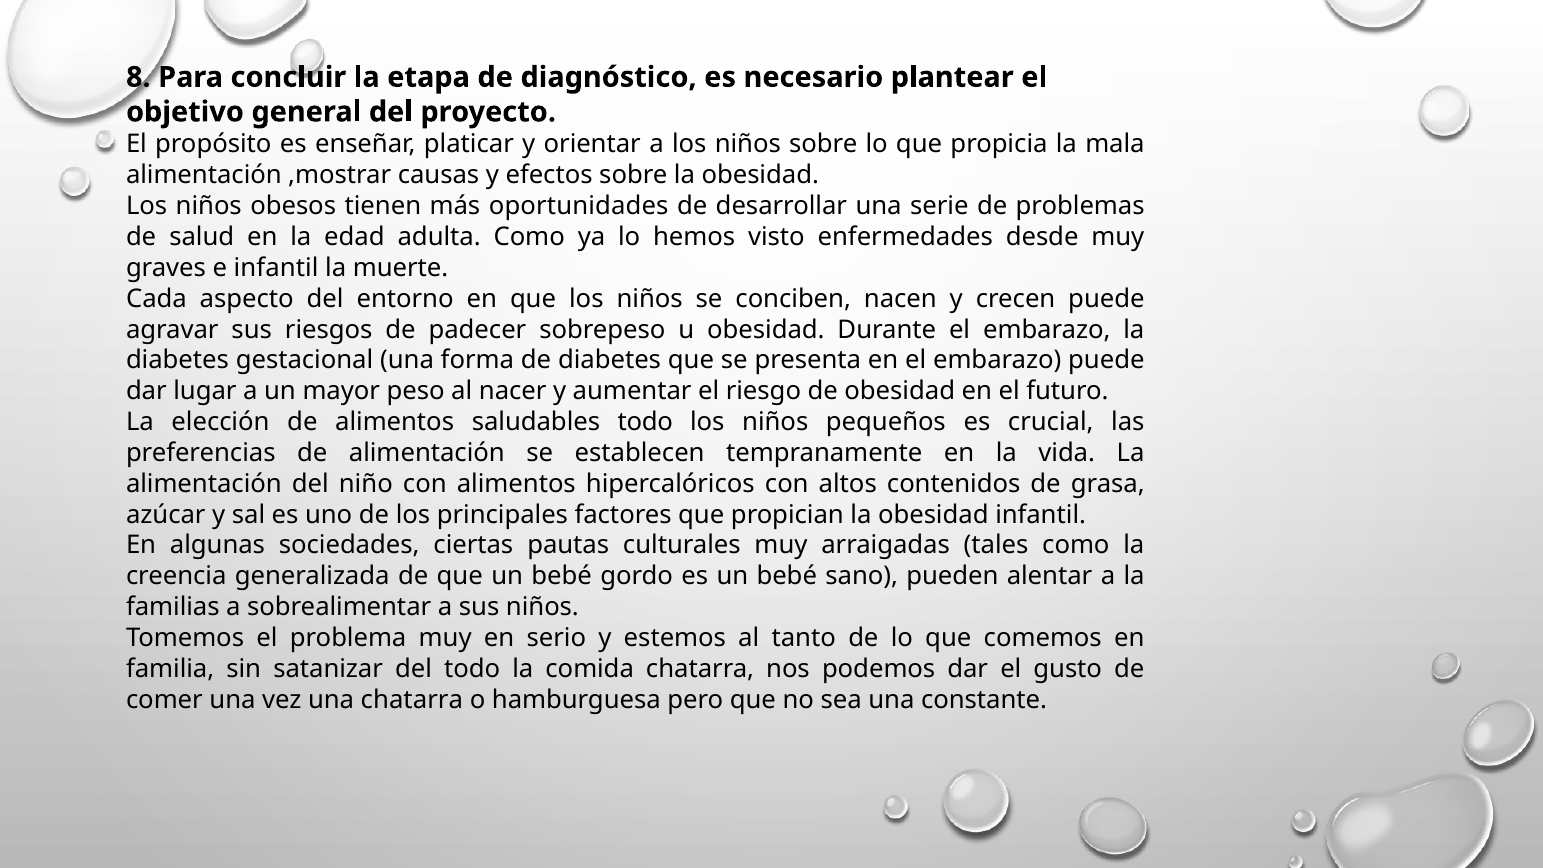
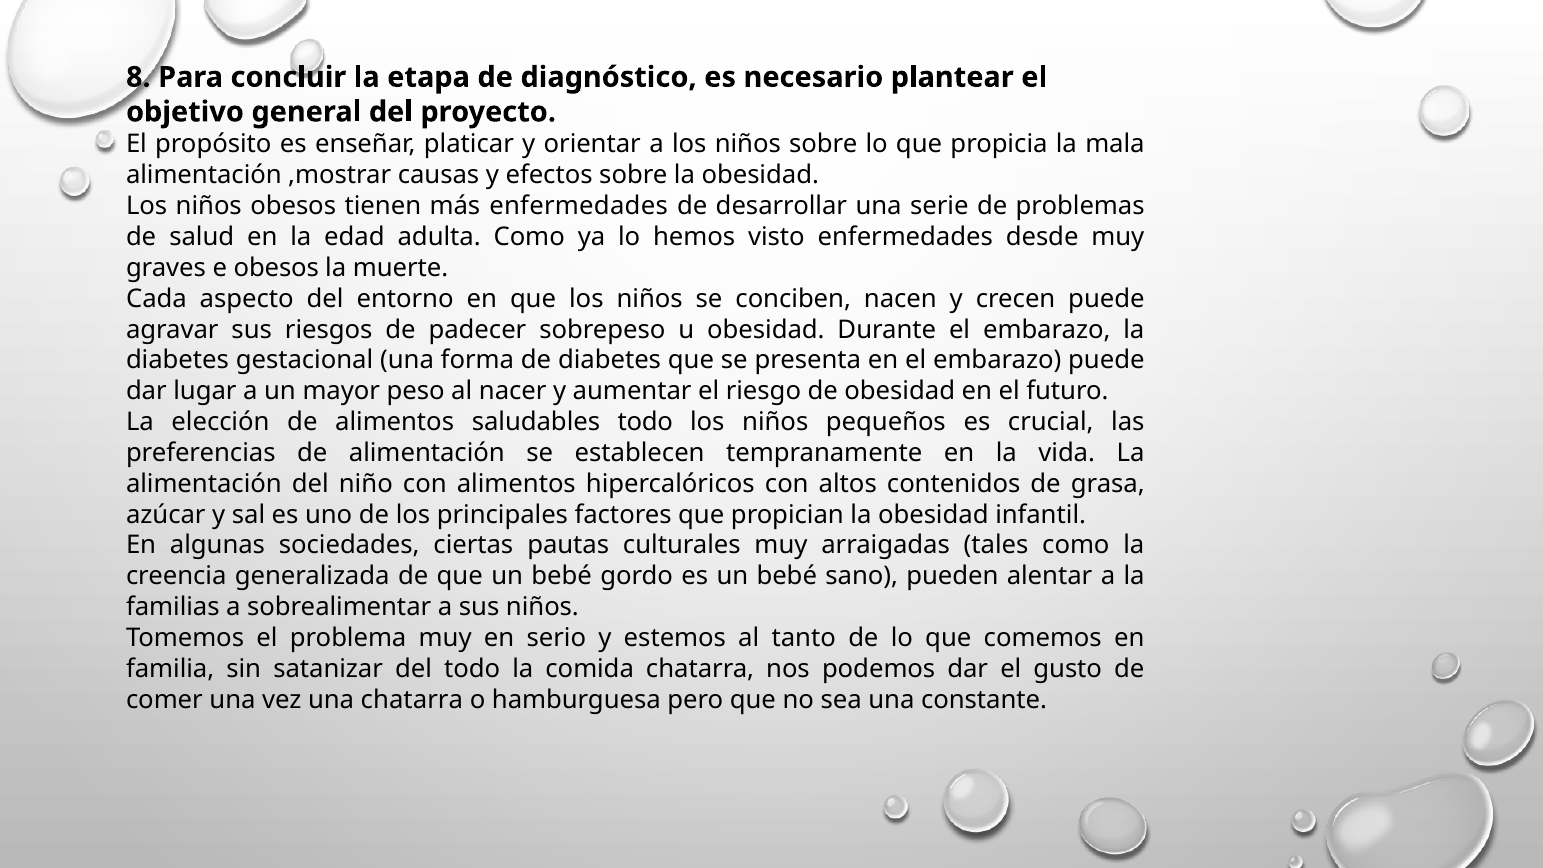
más oportunidades: oportunidades -> enfermedades (579, 206)
e infantil: infantil -> obesos (276, 268)
